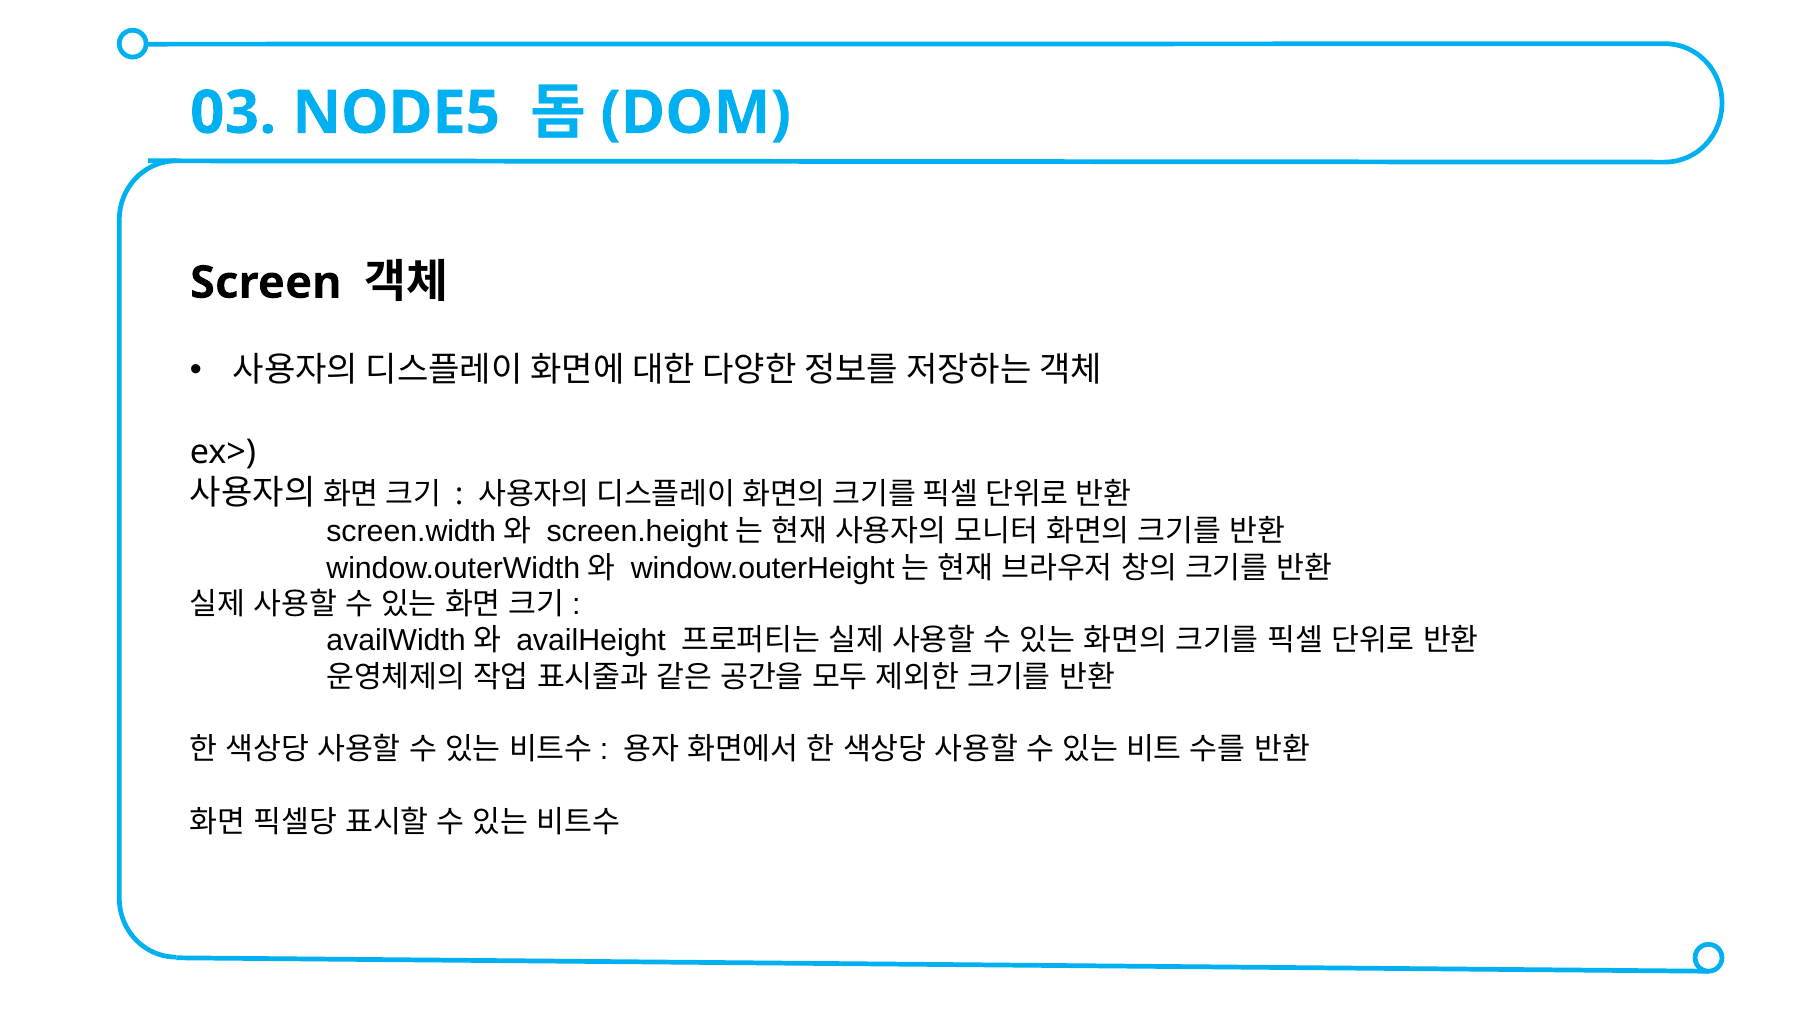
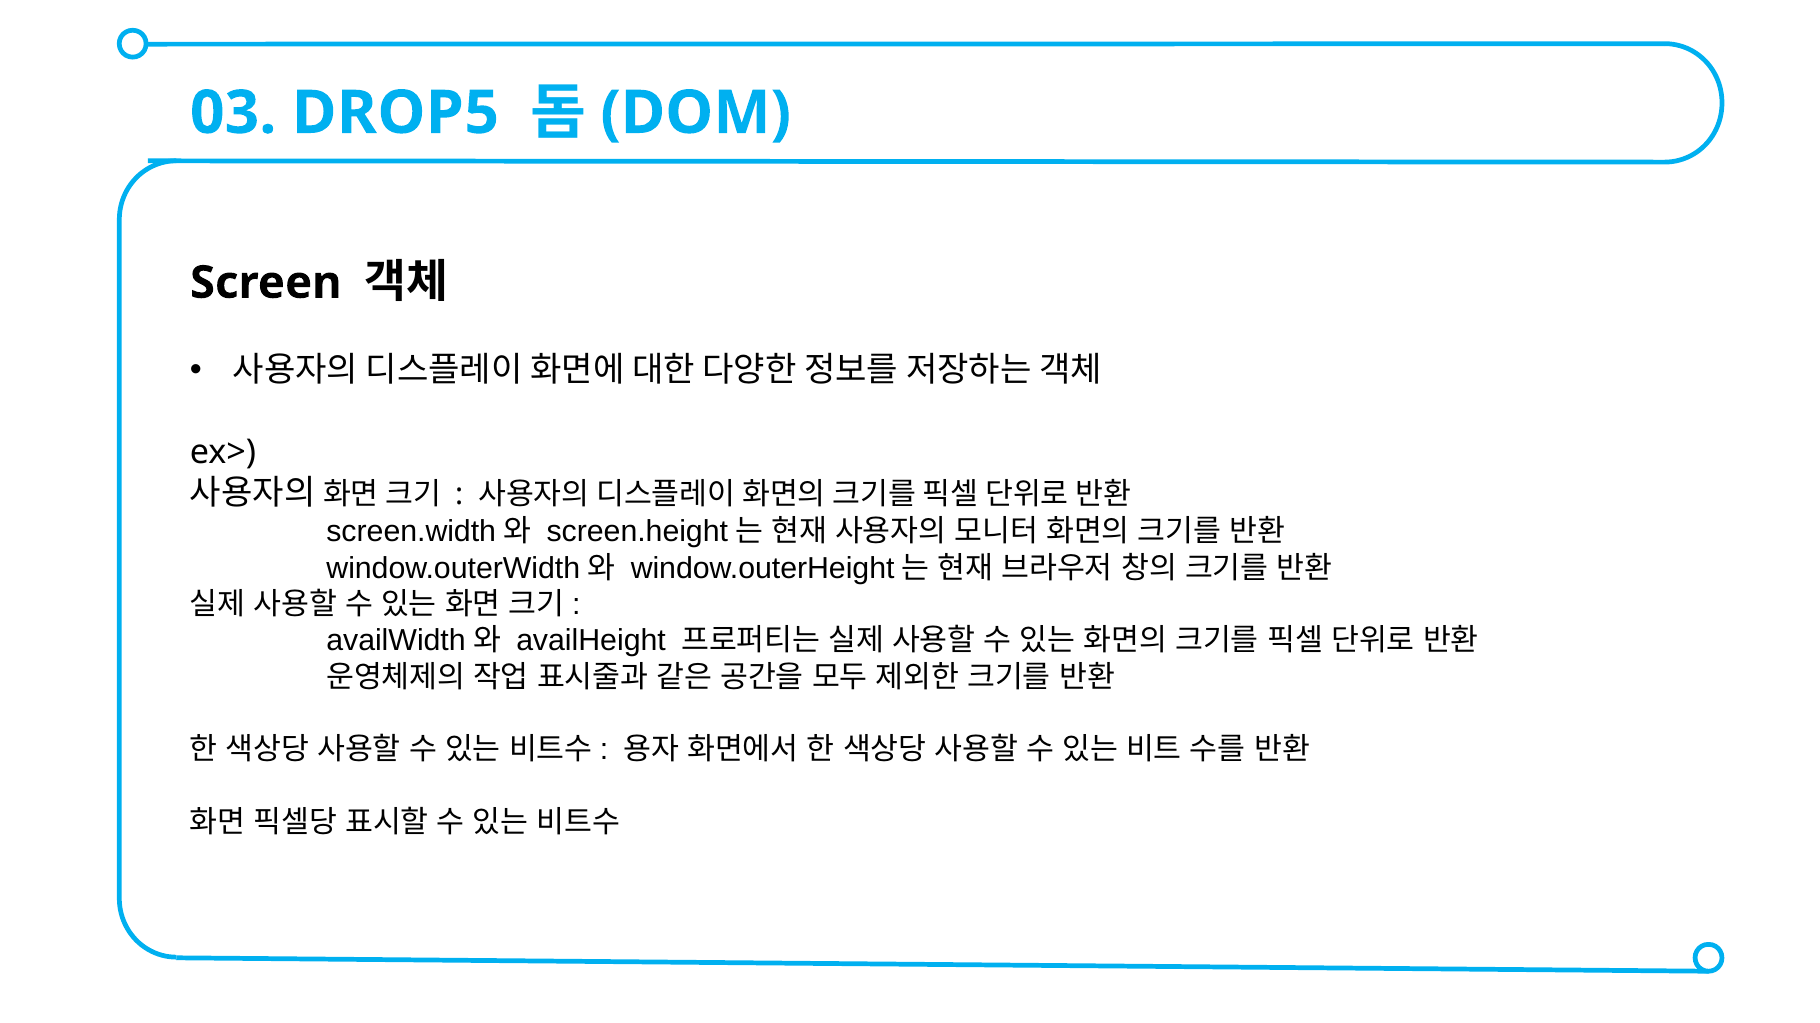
NODE5: NODE5 -> DROP5 (396, 113)
